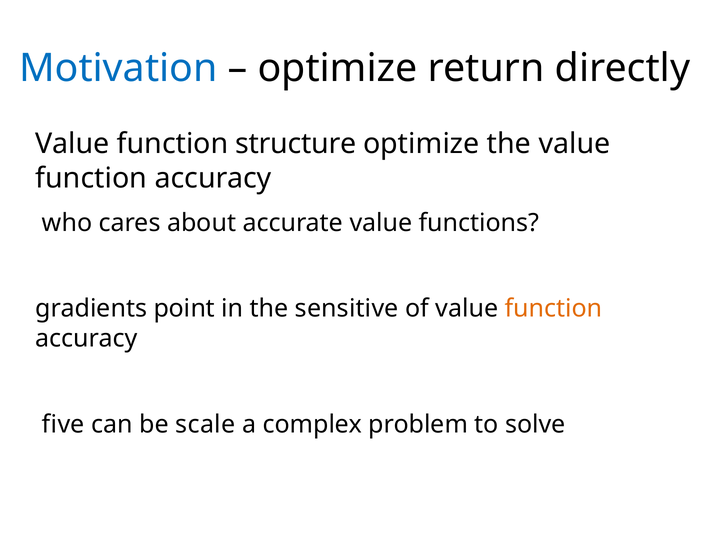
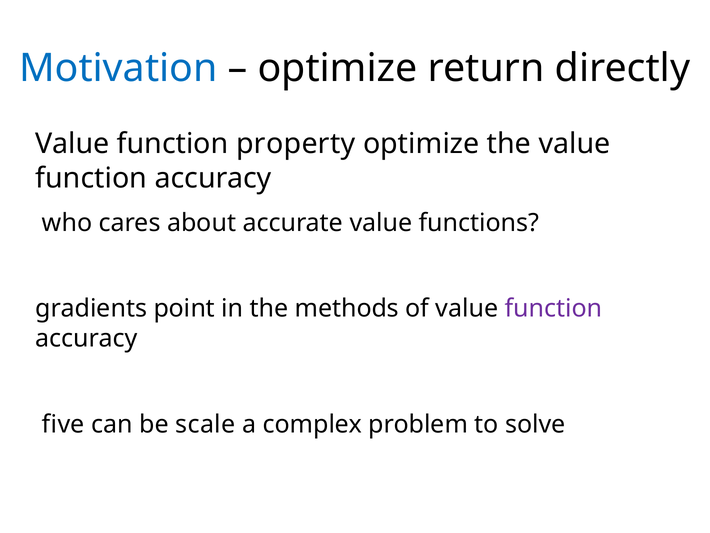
structure: structure -> property (296, 144)
sensitive: sensitive -> methods (347, 308)
function colour: orange -> purple (553, 308)
